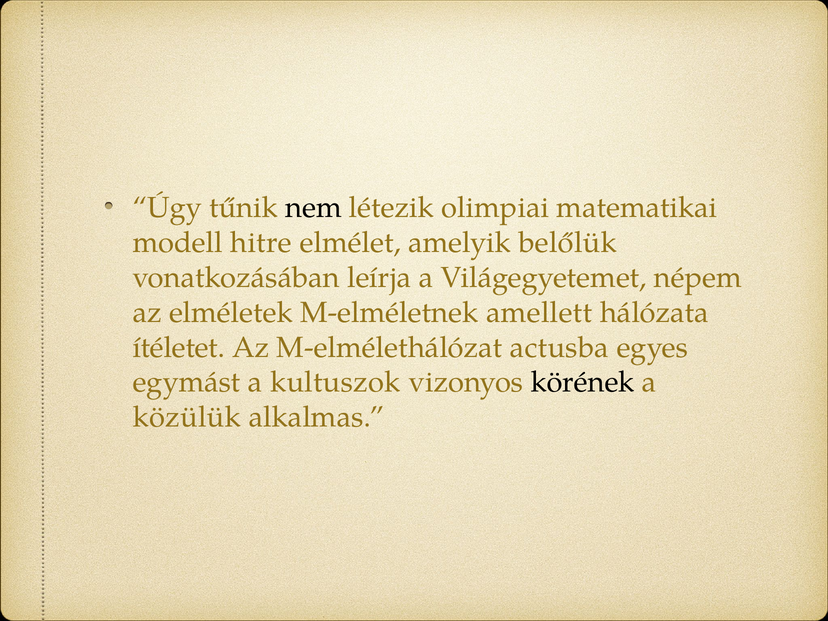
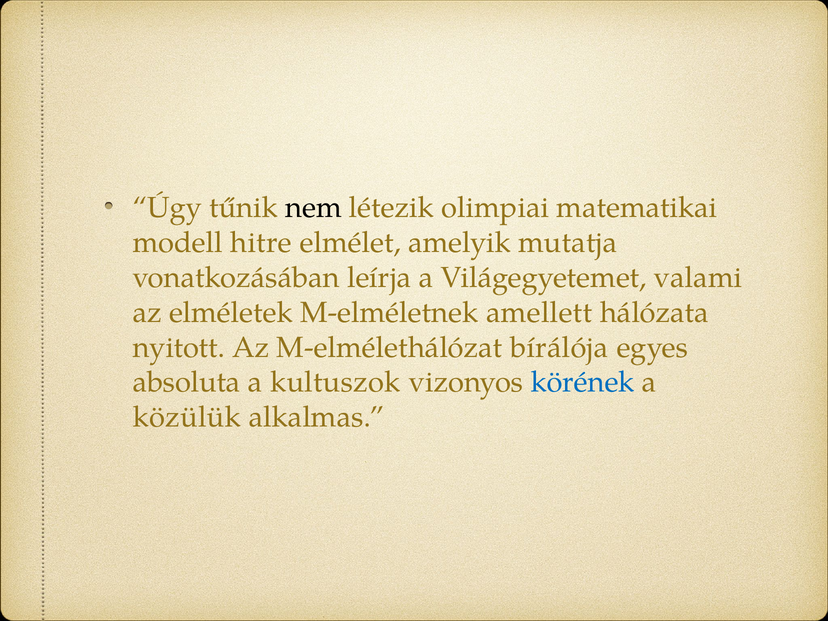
belőlük: belőlük -> mutatja (568, 243)
népem: népem -> valami (698, 278)
ítéletet: ítéletet -> nyitott (179, 347)
actusba: actusba -> bírálója (559, 347)
egymást: egymást -> absoluta (187, 382)
körének colour: black -> blue (583, 382)
